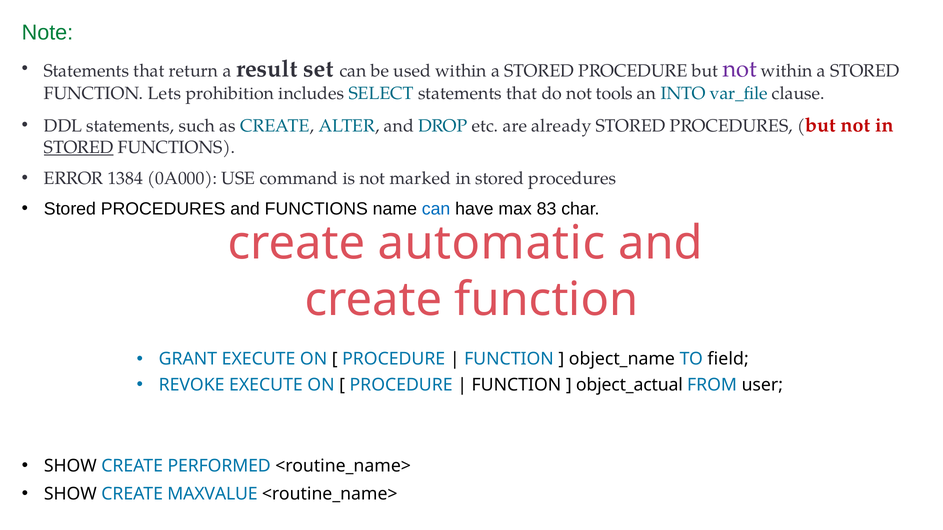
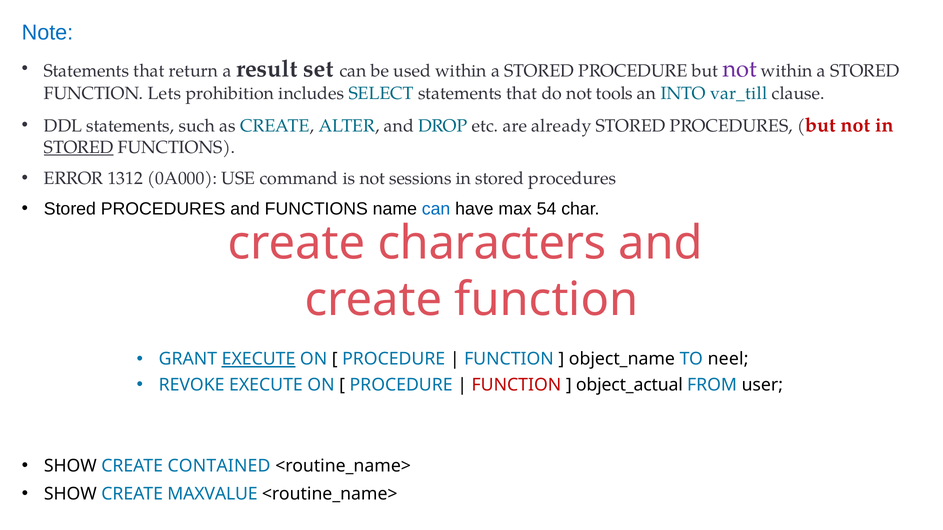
Note colour: green -> blue (47, 33)
var_file: var_file -> var_till (739, 94)
1384: 1384 -> 1312 (125, 178)
marked: marked -> sessions (420, 178)
83: 83 -> 54 (546, 209)
automatic: automatic -> characters (492, 243)
EXECUTE underline: none -> present (259, 359)
field: field -> neel (728, 359)
FUNCTION colour: black -> red (516, 385)
PERFORMED: PERFORMED -> CONTAINED (219, 466)
